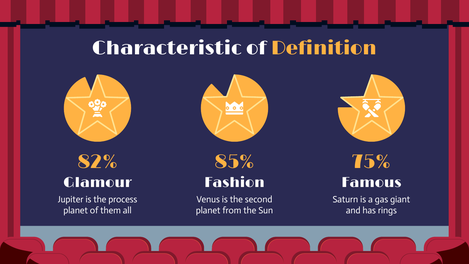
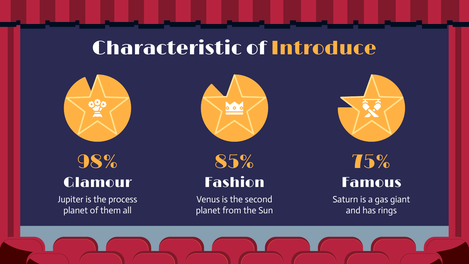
Definition: Definition -> Introduce (324, 48)
82%: 82% -> 98% (98, 162)
